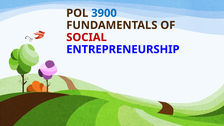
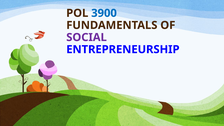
SOCIAL colour: red -> purple (87, 37)
